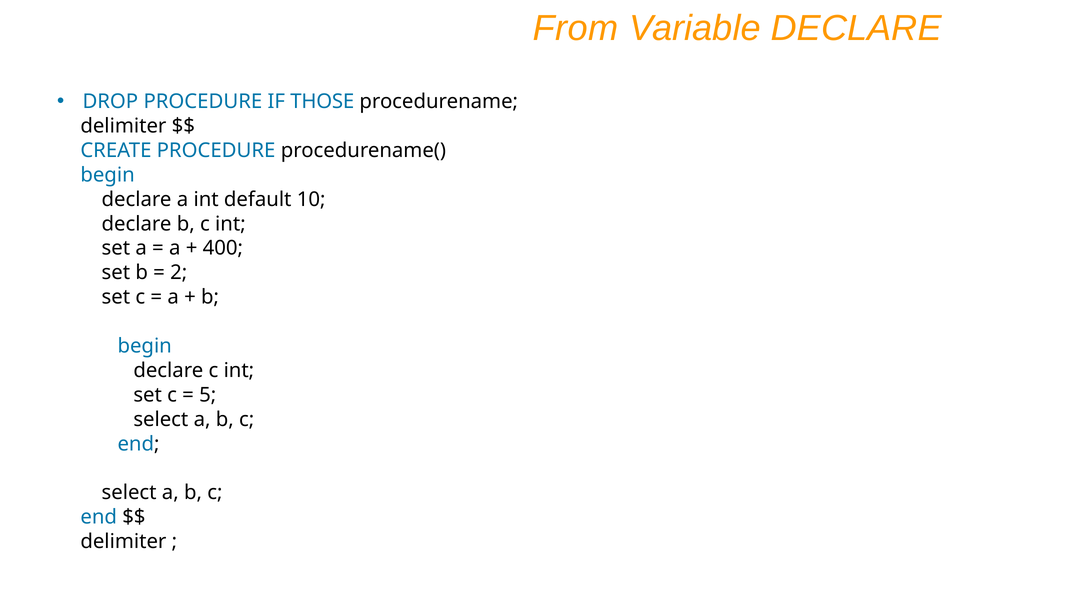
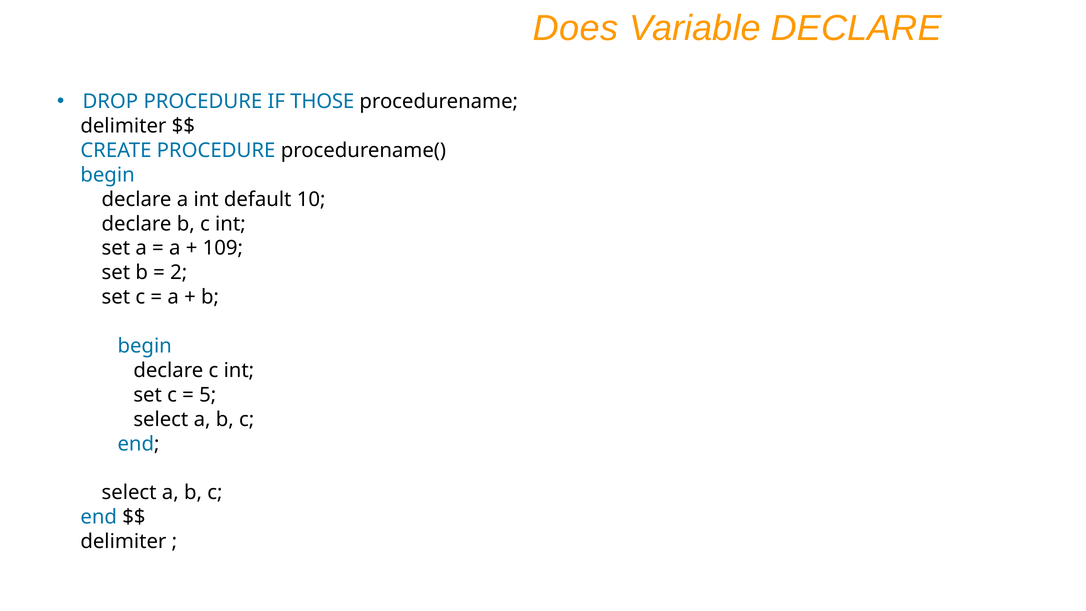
From: From -> Does (576, 28)
400: 400 -> 109 (223, 248)
